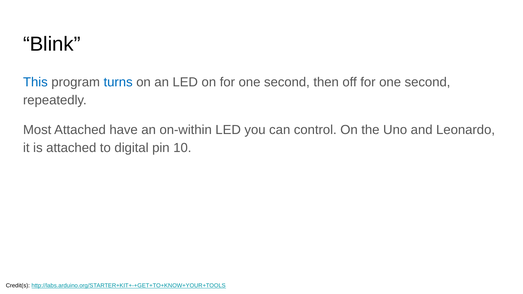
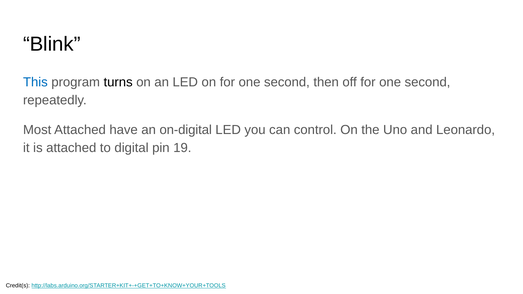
turns colour: blue -> black (118, 82)
on-within: on-within -> on-digital (186, 130)
10: 10 -> 19 (182, 148)
